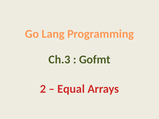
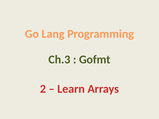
Equal: Equal -> Learn (71, 89)
